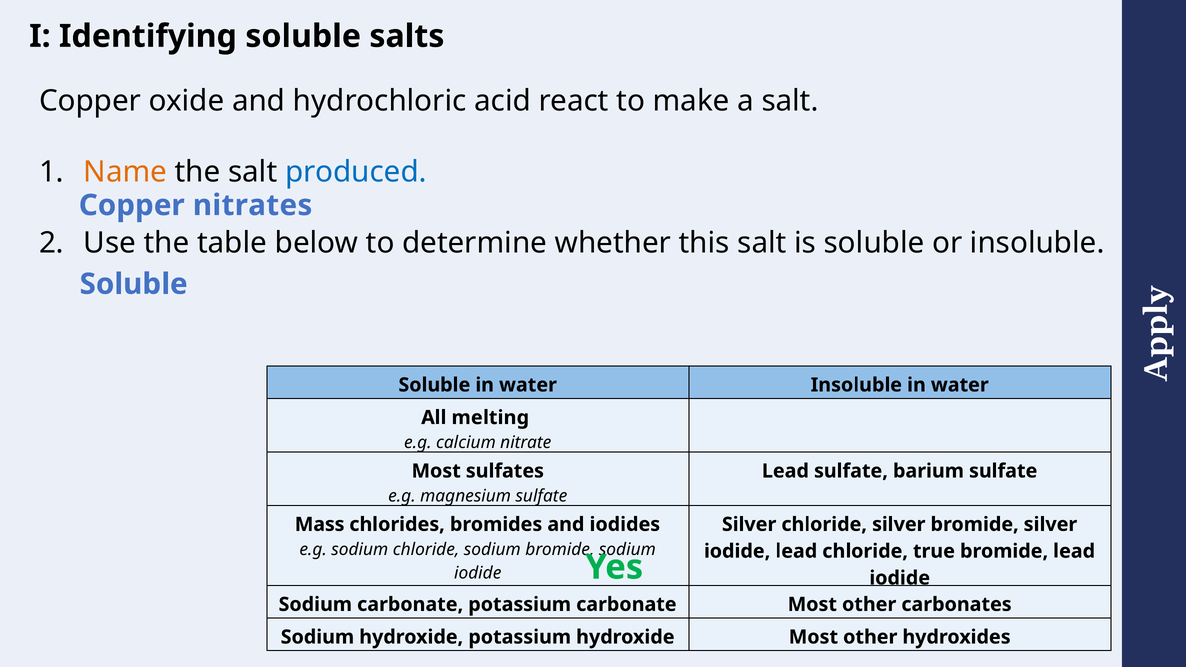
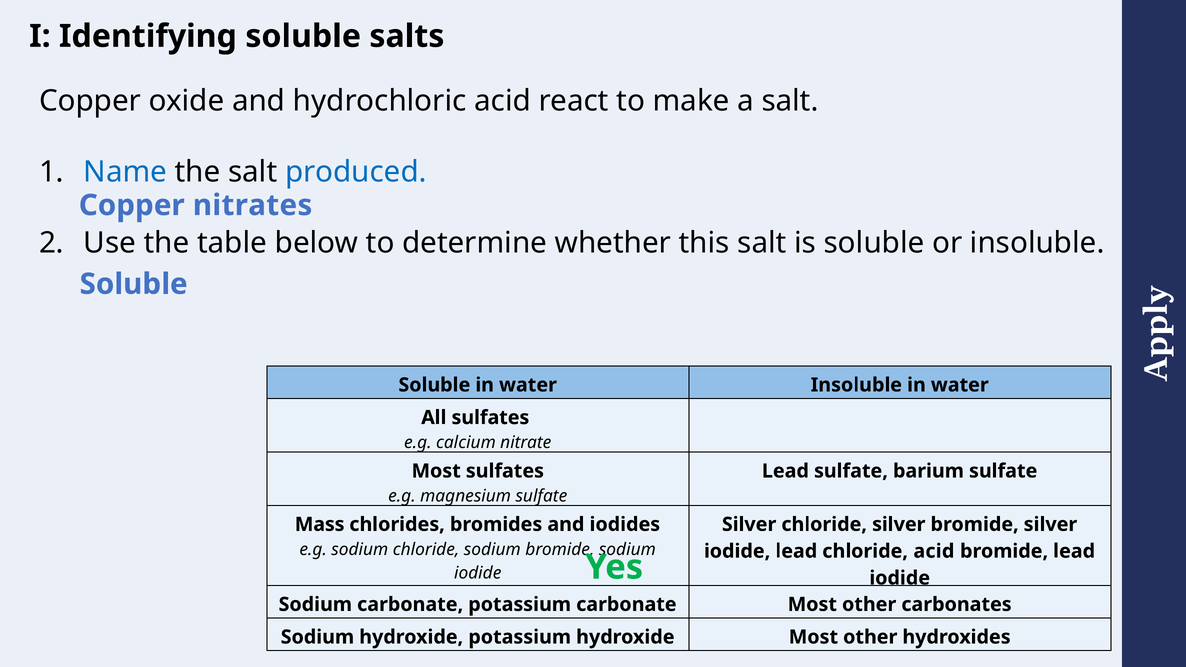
Name colour: orange -> blue (125, 172)
All melting: melting -> sulfates (490, 418)
chloride true: true -> acid (934, 551)
